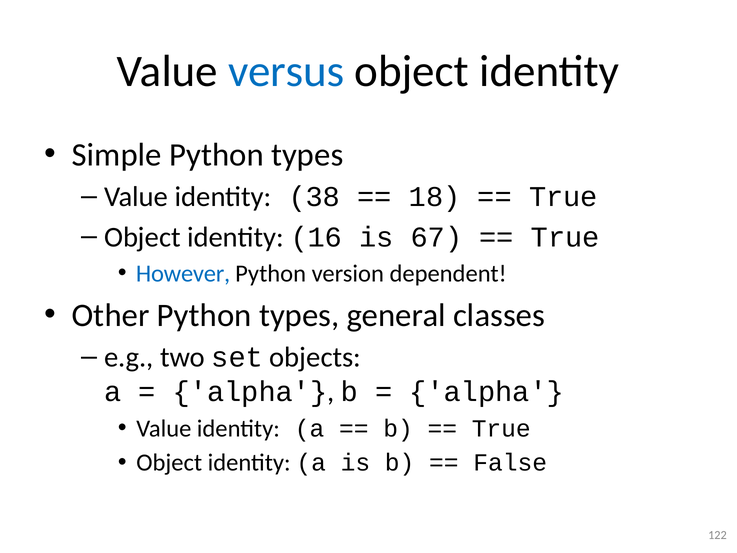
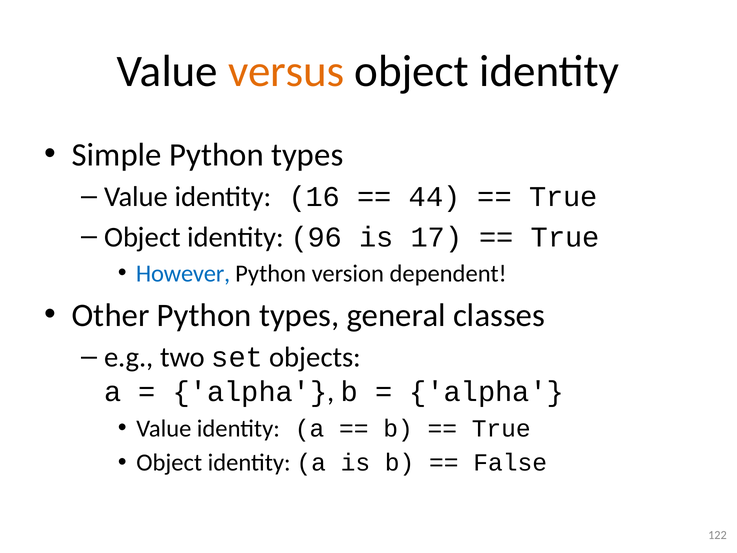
versus colour: blue -> orange (286, 71)
38: 38 -> 16 (314, 197)
18: 18 -> 44 (435, 197)
16: 16 -> 96 (316, 237)
67: 67 -> 17 (436, 237)
